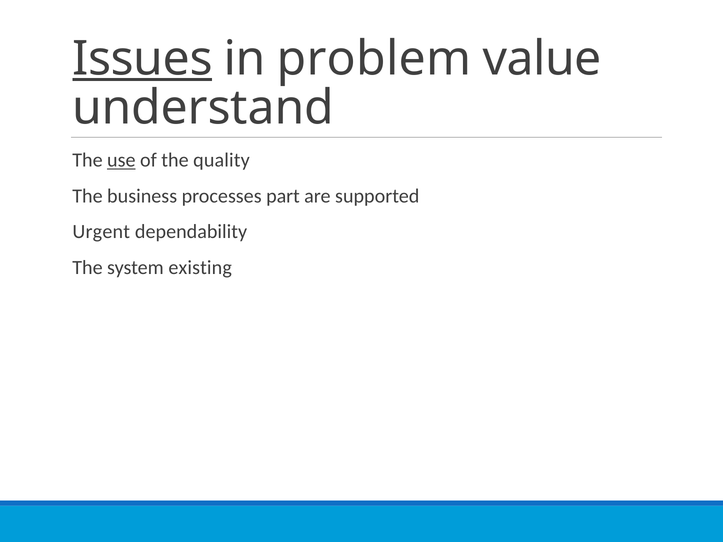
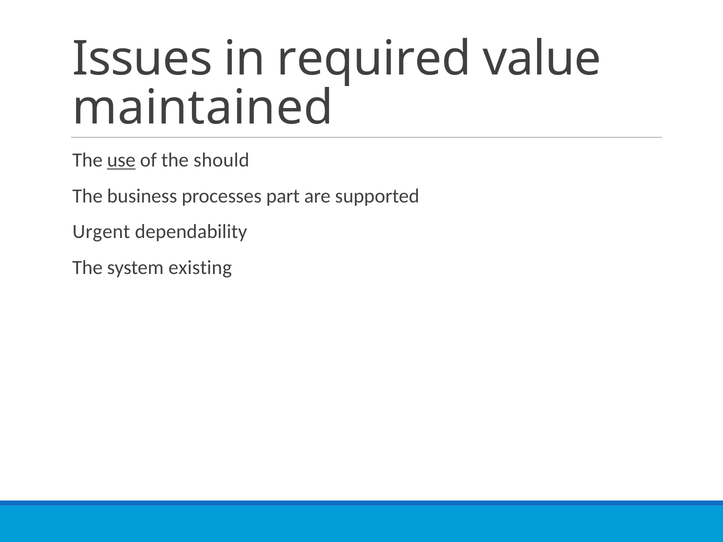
Issues underline: present -> none (142, 59)
problem: problem -> required (374, 59)
understand: understand -> maintained (203, 108)
quality: quality -> should (221, 160)
